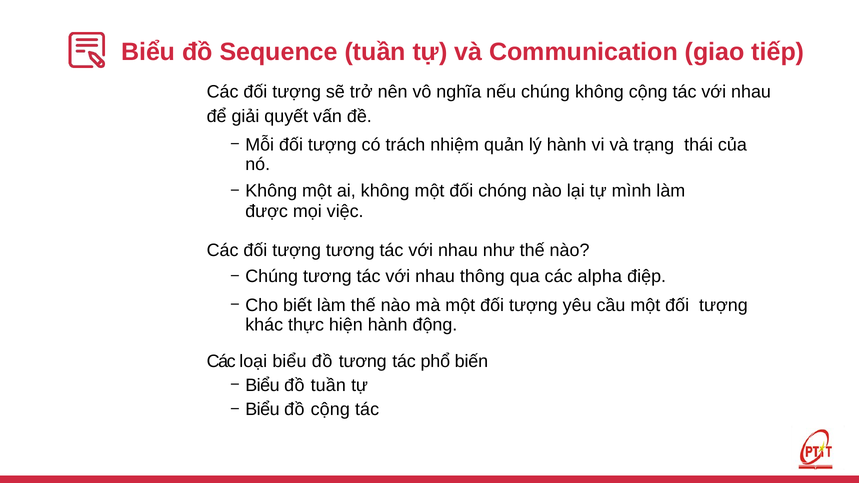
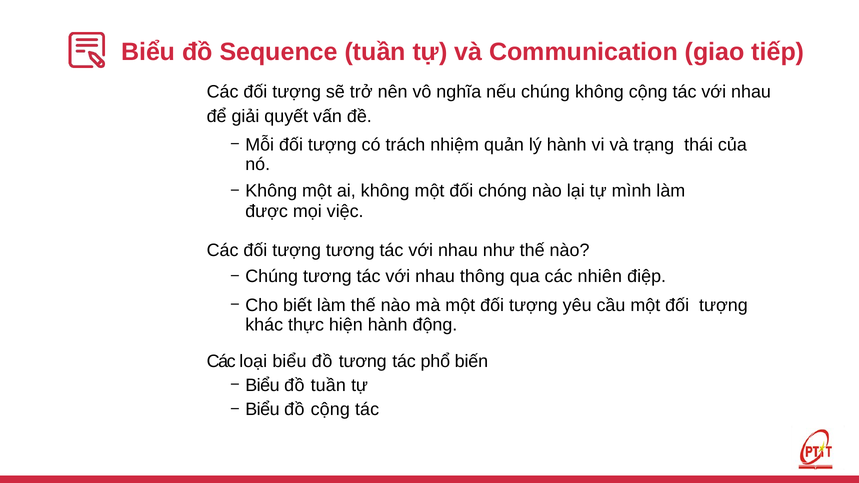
alpha: alpha -> nhiên (600, 277)
